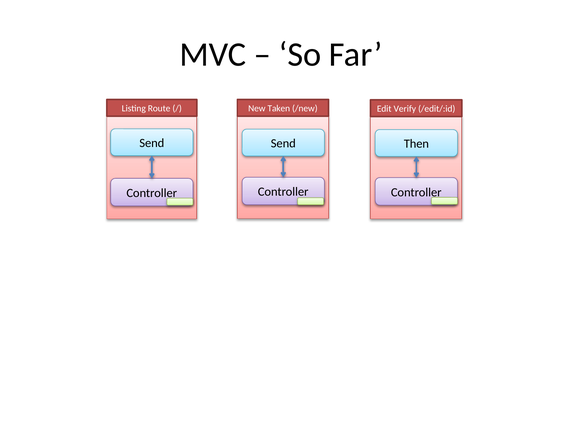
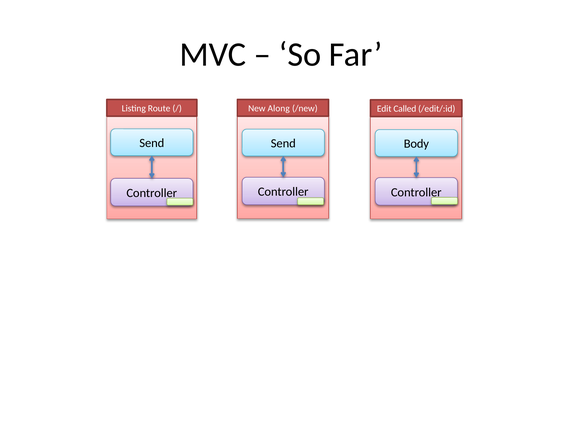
Taken: Taken -> Along (279, 108)
Verify: Verify -> Called (405, 109)
Then: Then -> Body (416, 144)
